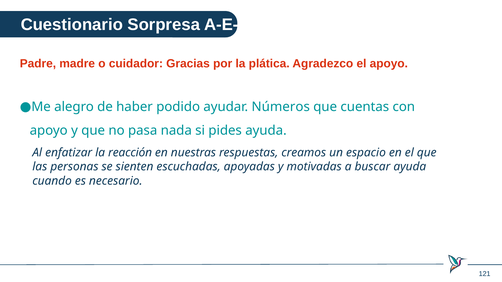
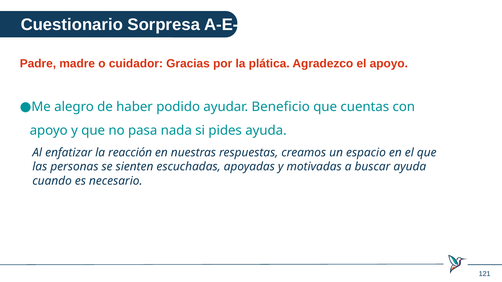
Números: Números -> Beneficio (281, 107)
